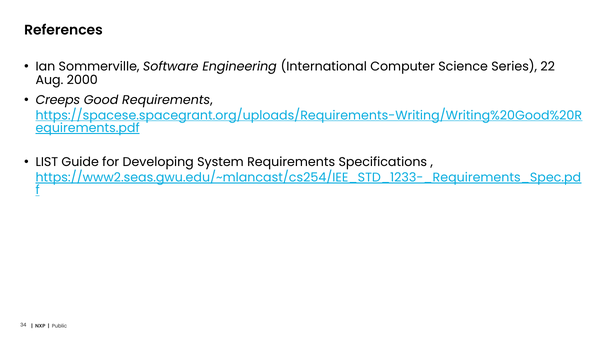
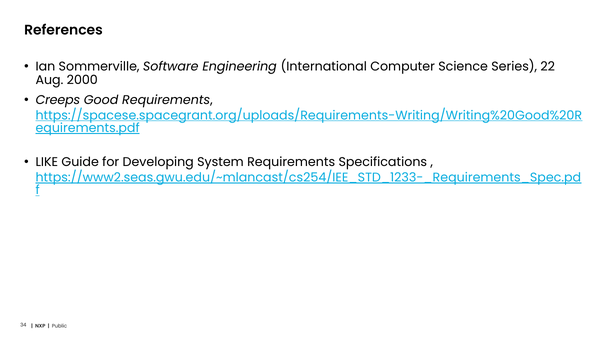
LIST: LIST -> LIKE (47, 162)
